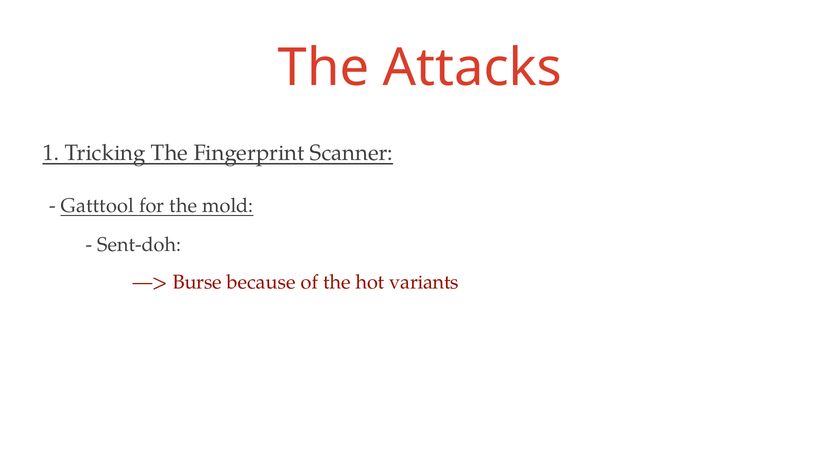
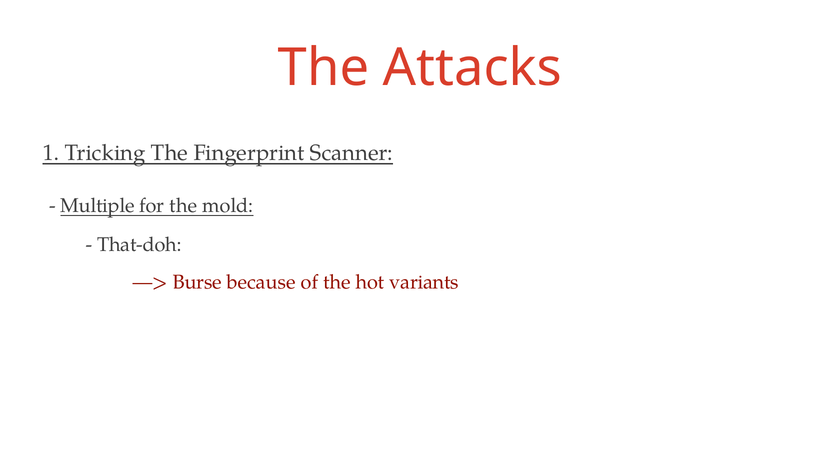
Gatttool: Gatttool -> Multiple (98, 206)
Sent-doh: Sent-doh -> That-doh (139, 245)
